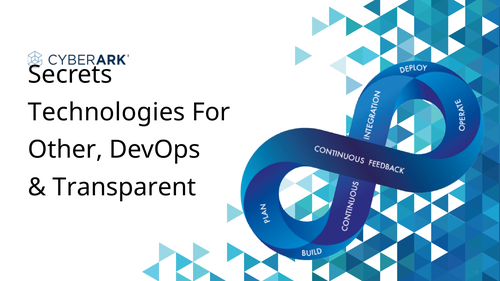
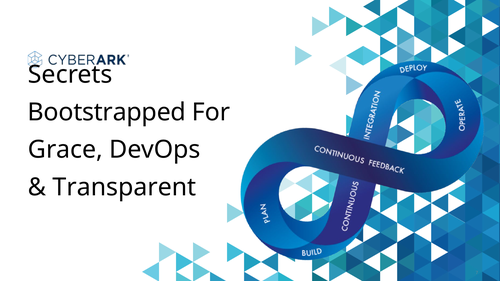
Technologies: Technologies -> Bootstrapped (107, 112)
Other: Other -> Grace (65, 150)
